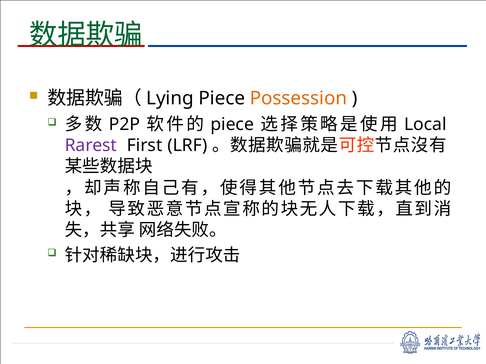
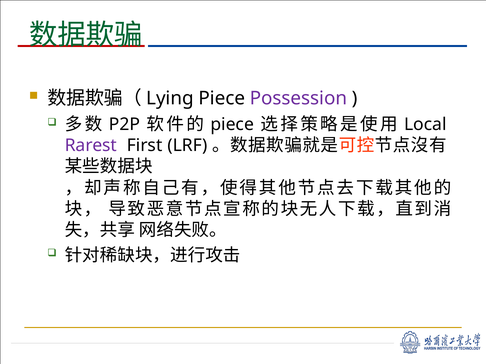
Possession colour: orange -> purple (299, 99)
